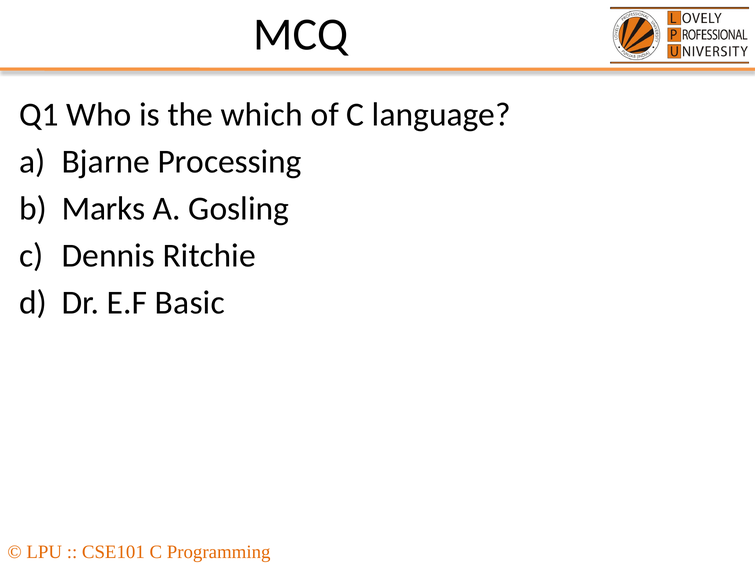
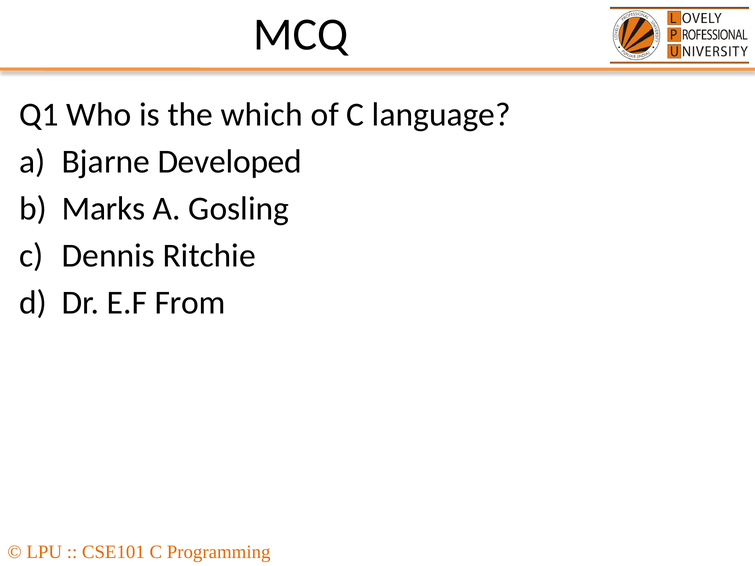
Processing: Processing -> Developed (230, 162)
Basic: Basic -> From (190, 303)
